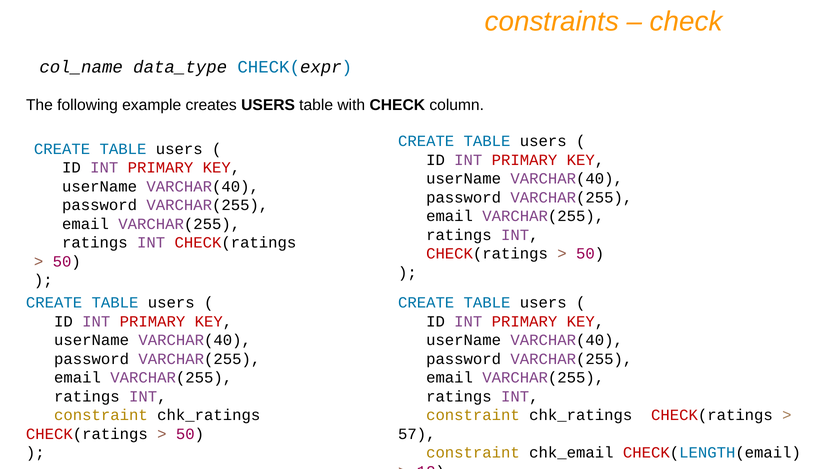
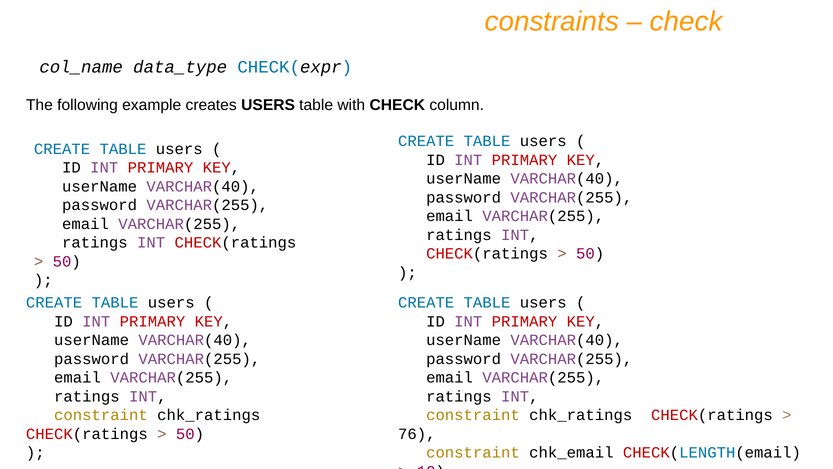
57: 57 -> 76 (417, 434)
